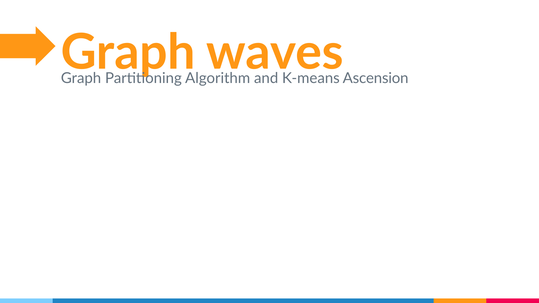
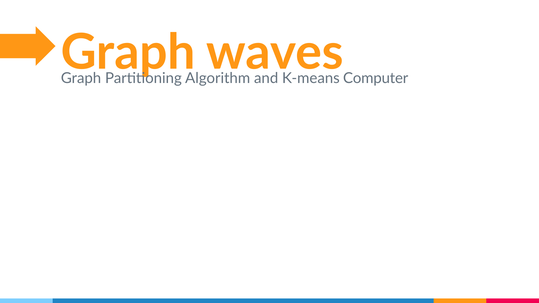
Ascension: Ascension -> Computer (376, 78)
